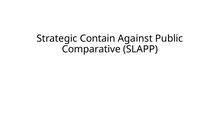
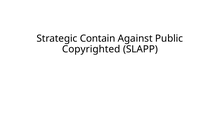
Comparative: Comparative -> Copyrighted (91, 49)
